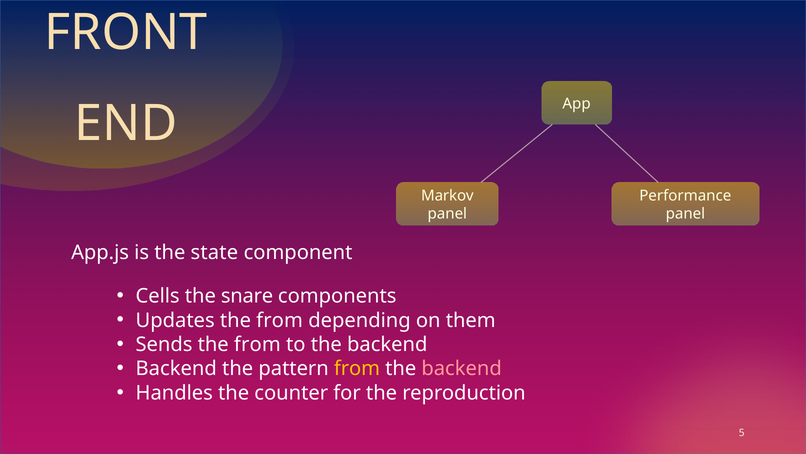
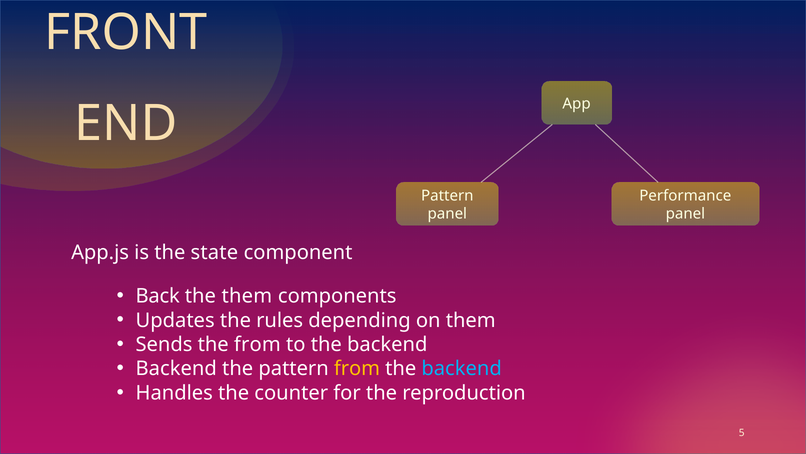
Markov: Markov -> Pattern (447, 196)
Cells: Cells -> Back (158, 296)
the snare: snare -> them (247, 296)
Updates the from: from -> rules (280, 320)
backend colour: pink -> light blue (462, 368)
